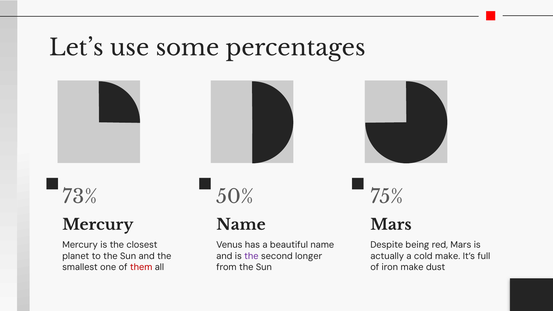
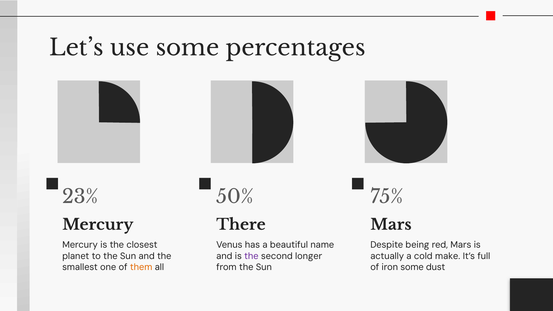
73%: 73% -> 23% (80, 197)
Name: Name -> There (241, 225)
them colour: red -> orange (141, 267)
iron make: make -> some (412, 267)
